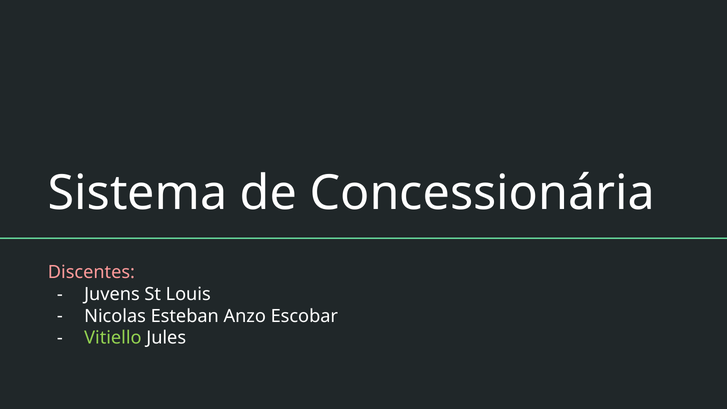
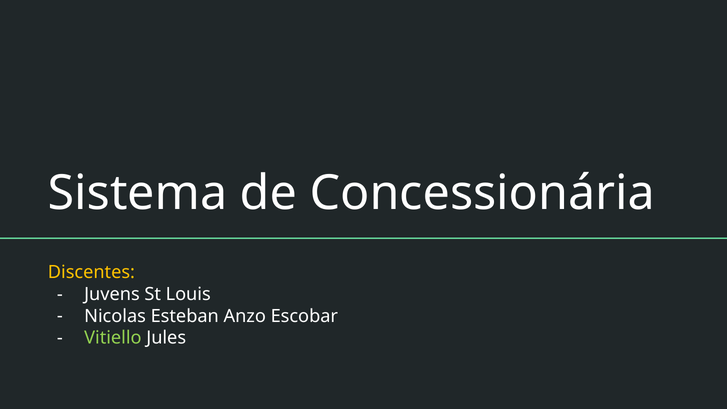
Discentes colour: pink -> yellow (91, 272)
